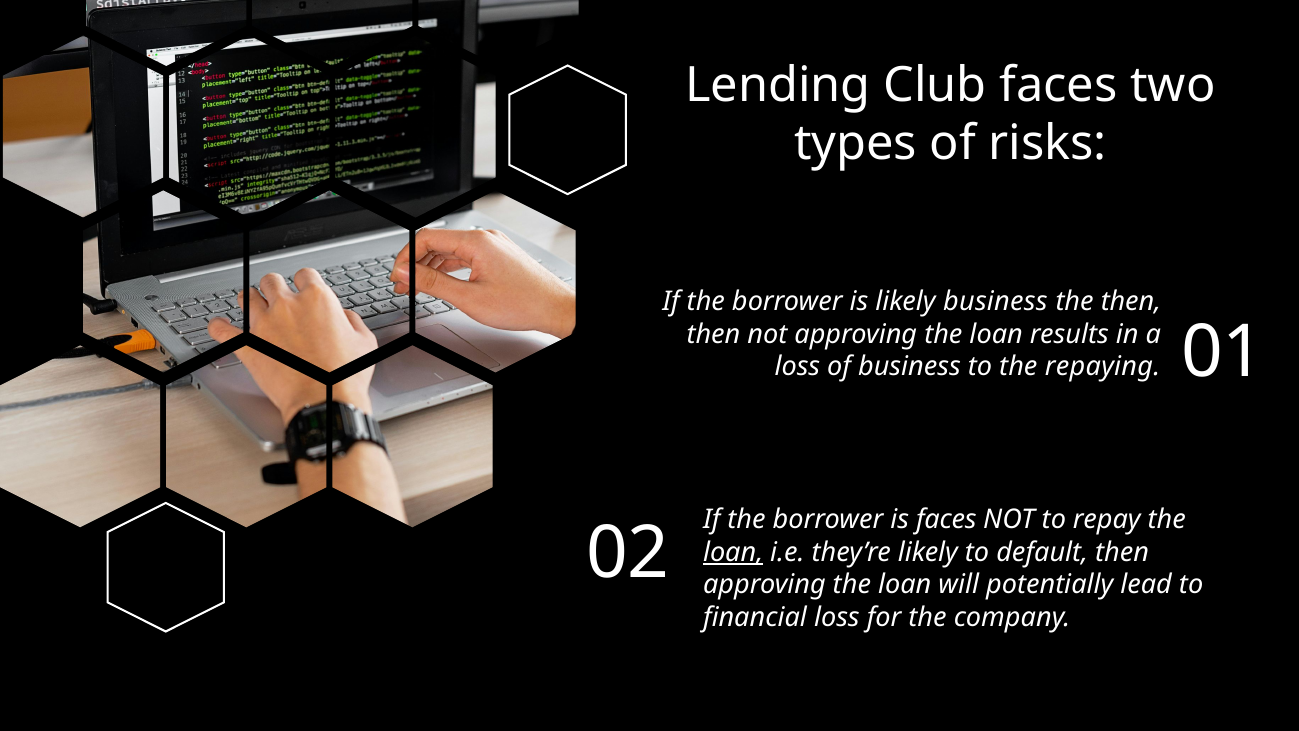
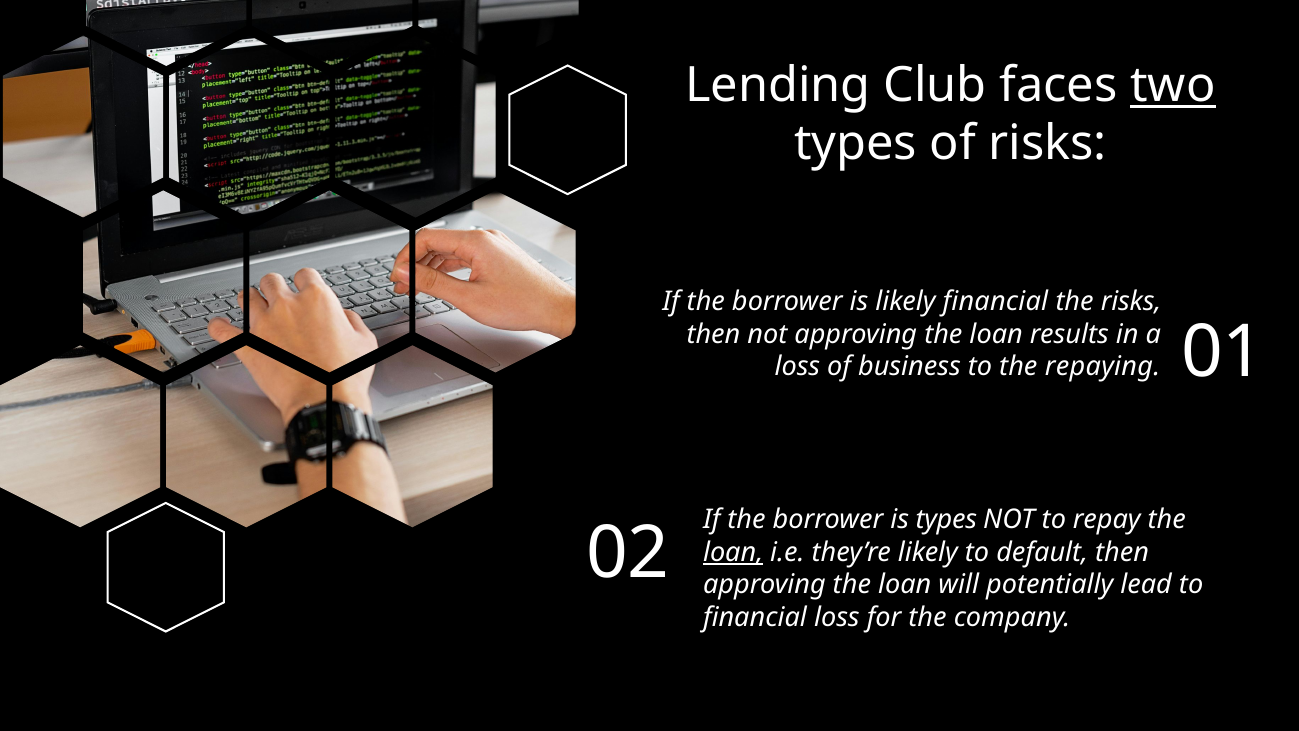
two underline: none -> present (1173, 85)
likely business: business -> financial (995, 302)
the then: then -> risks (1131, 302)
is faces: faces -> types (946, 519)
